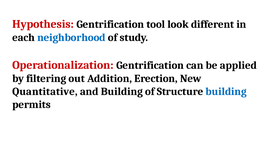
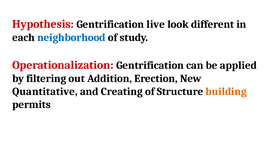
tool: tool -> live (156, 24)
and Building: Building -> Creating (122, 92)
building colour: blue -> orange (226, 92)
